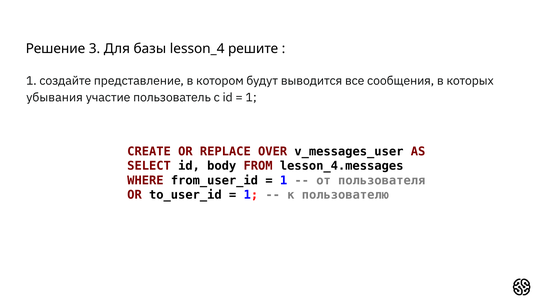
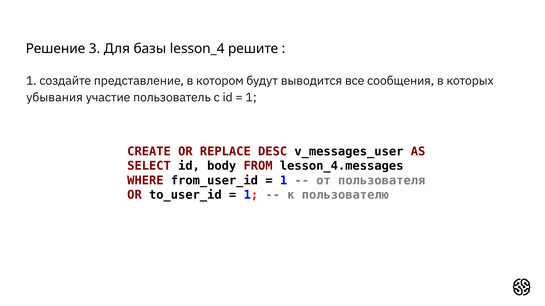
OVER: OVER -> DESC (273, 152)
